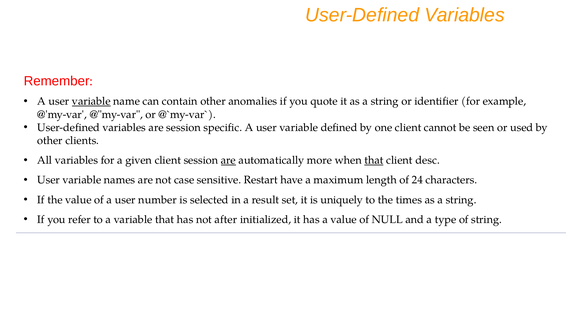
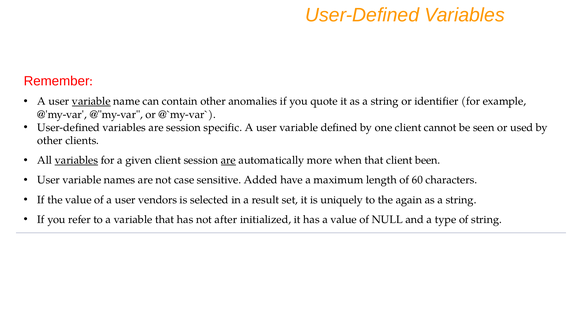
variables underline: none -> present (76, 160)
that underline: present -> none (374, 160)
desc: desc -> been (428, 160)
Restart: Restart -> Added (261, 180)
24: 24 -> 60 (417, 180)
number: number -> vendors (158, 199)
times: times -> again (409, 199)
